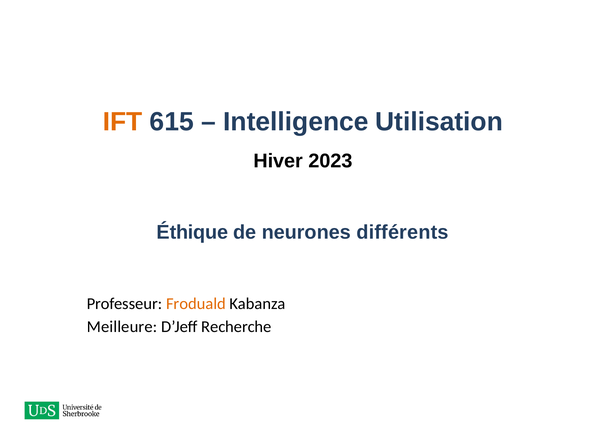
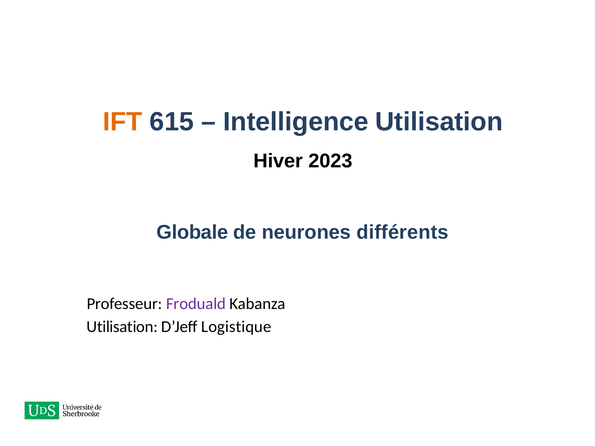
Éthique: Éthique -> Globale (192, 233)
Froduald colour: orange -> purple (196, 304)
Meilleure: Meilleure -> Utilisation (122, 327)
Recherche: Recherche -> Logistique (236, 327)
